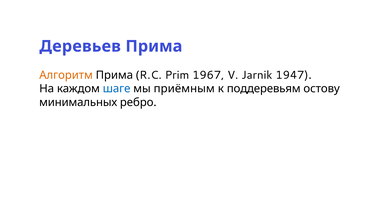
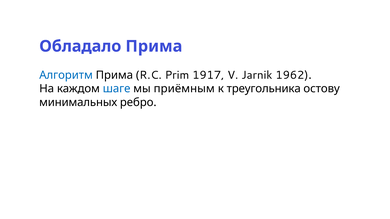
Деревьев: Деревьев -> Обладало (80, 46)
Алгоритм colour: orange -> blue (66, 75)
1967: 1967 -> 1917 (208, 75)
1947: 1947 -> 1962 (292, 75)
поддеревьям: поддеревьям -> треугольника (264, 89)
